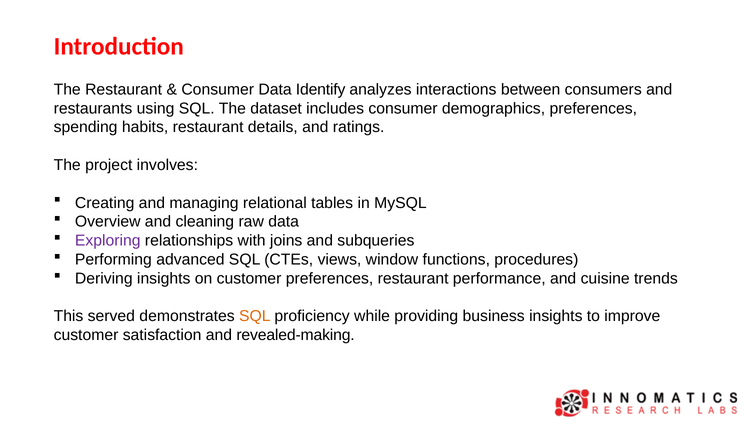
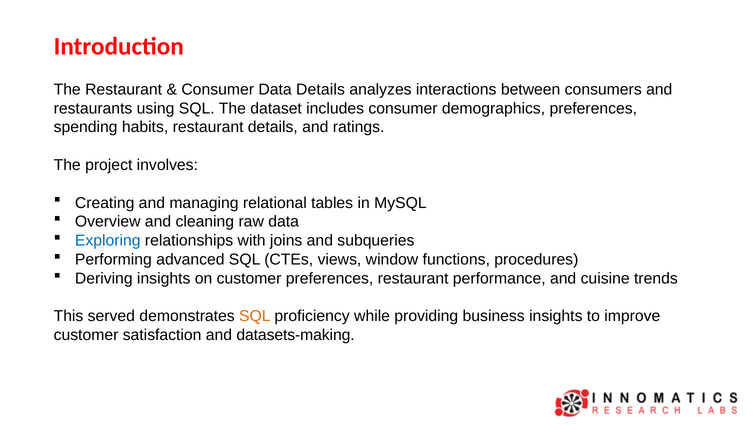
Data Identify: Identify -> Details (321, 89)
Exploring colour: purple -> blue (108, 240)
revealed-making: revealed-making -> datasets-making (296, 335)
